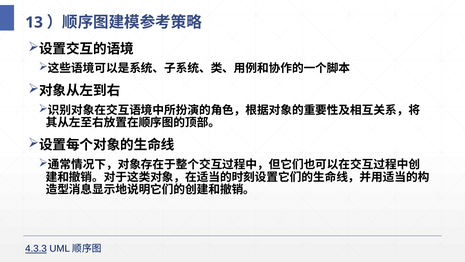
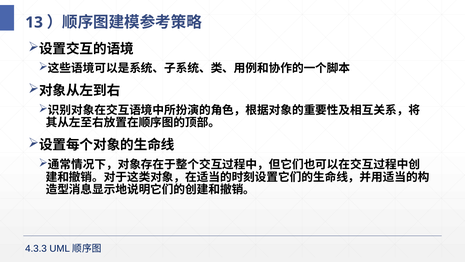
4.3.3 underline: present -> none (36, 248)
